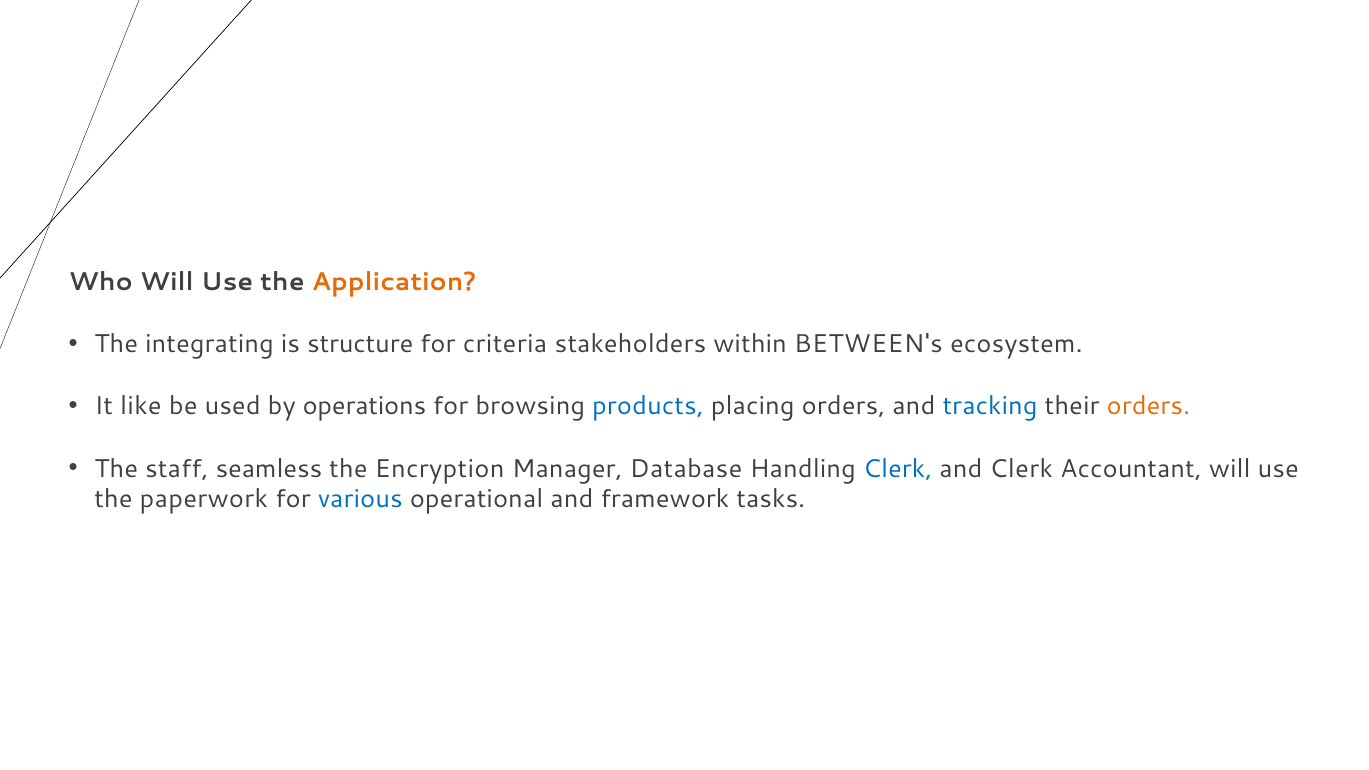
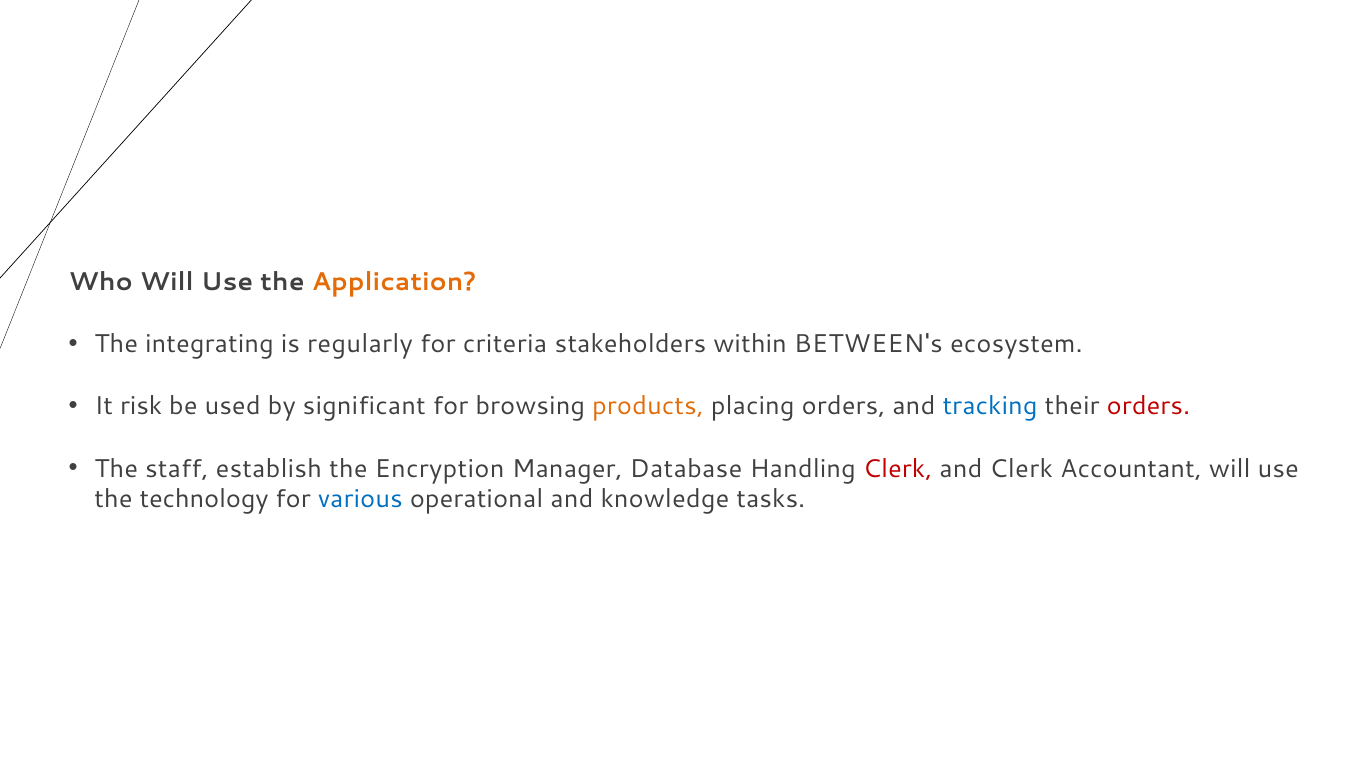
structure: structure -> regularly (360, 344)
like: like -> risk (141, 406)
operations: operations -> significant (364, 406)
products colour: blue -> orange (648, 406)
orders colour: orange -> red (1148, 406)
seamless: seamless -> establish (269, 469)
Clerk colour: blue -> red (898, 469)
paperwork: paperwork -> technology (204, 499)
framework: framework -> knowledge (665, 499)
